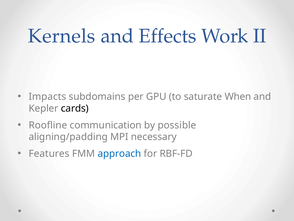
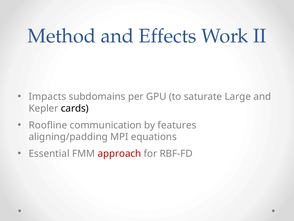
Kernels: Kernels -> Method (62, 36)
When: When -> Large (238, 96)
possible: possible -> features (177, 125)
necessary: necessary -> equations (154, 137)
Features: Features -> Essential (49, 153)
approach colour: blue -> red (119, 153)
